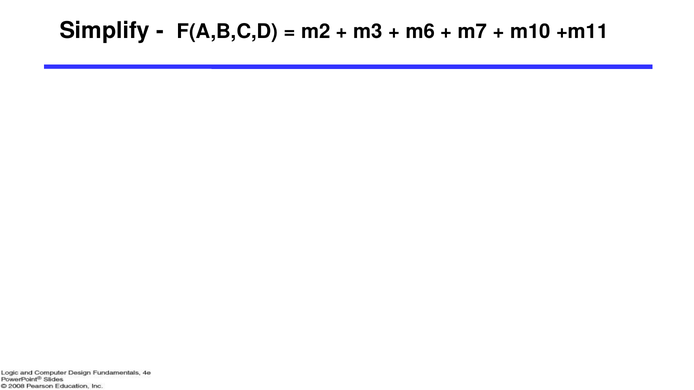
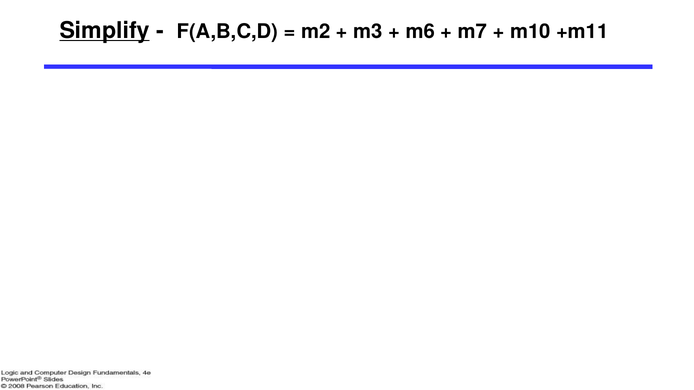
Simplify underline: none -> present (105, 31)
